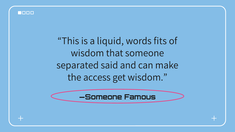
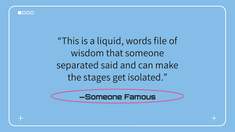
fits: fits -> file (160, 41)
access: access -> stages (97, 77)
get wisdom: wisdom -> isolated (148, 77)
